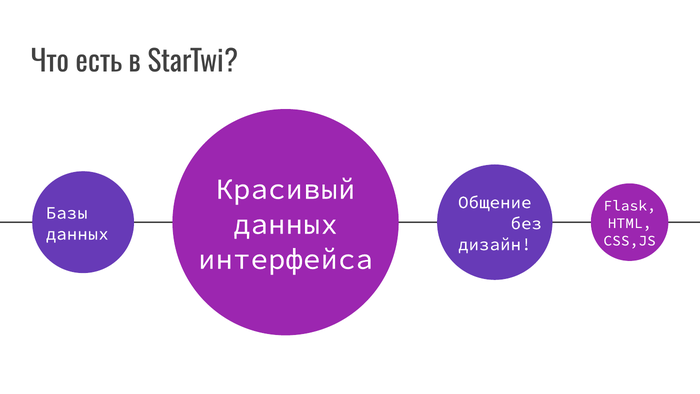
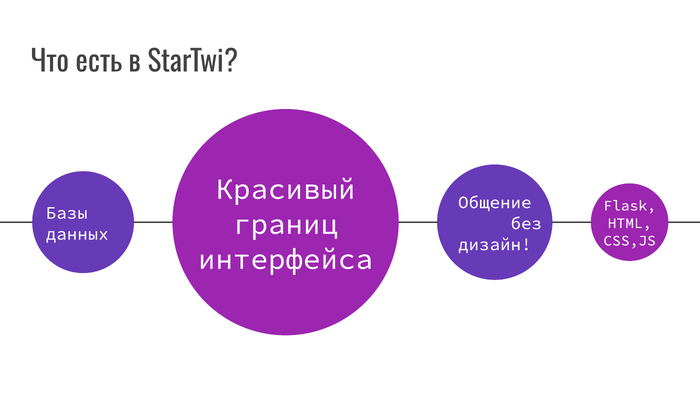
данных: данных -> границ (286, 224)
